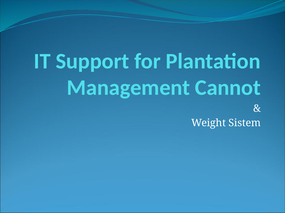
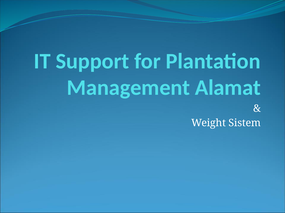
Cannot: Cannot -> Alamat (228, 88)
